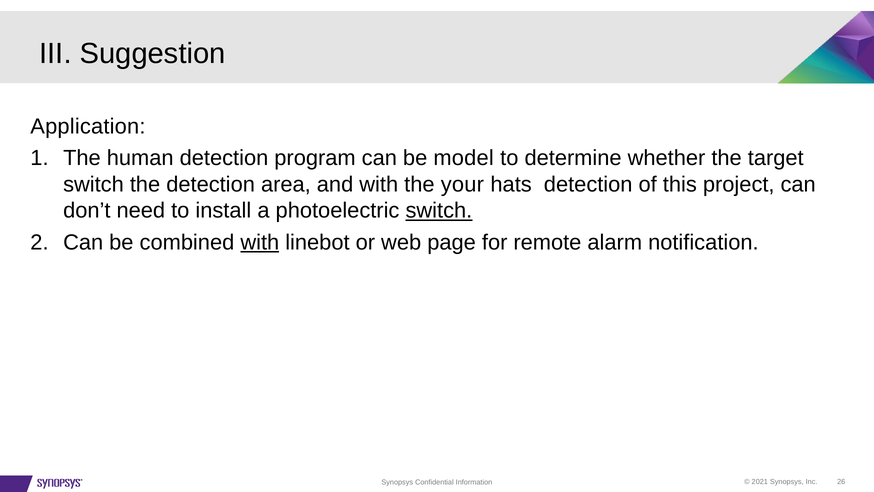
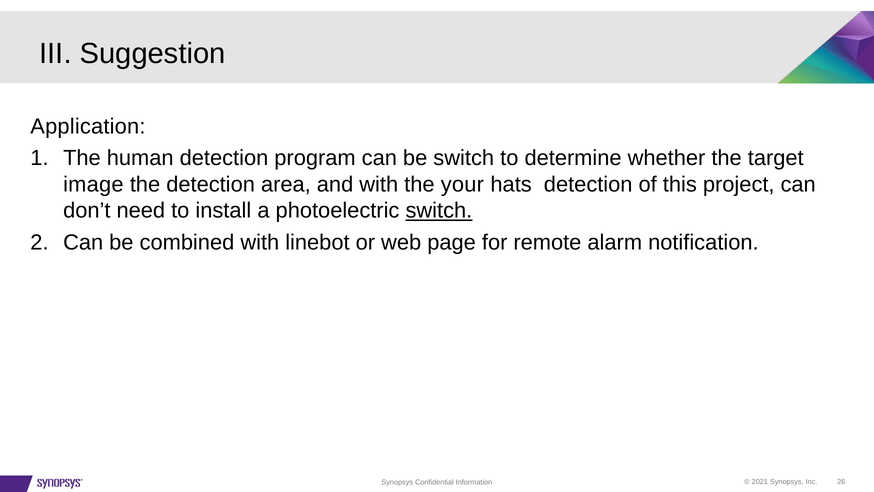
be model: model -> switch (464, 158)
switch: switch -> image (93, 184)
with underline: present -> none (260, 242)
